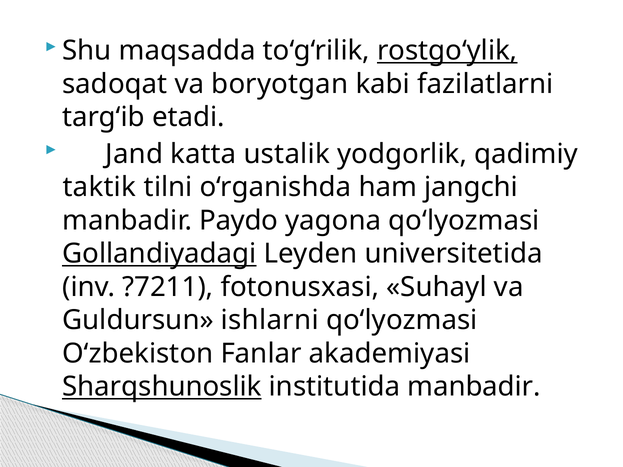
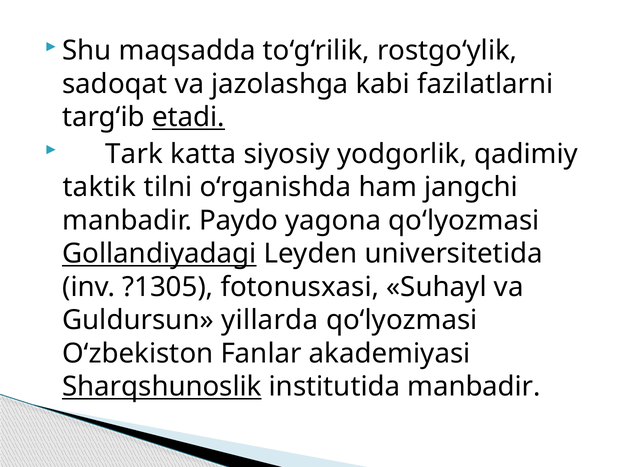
rostgo‘ylik underline: present -> none (447, 51)
boryotgan: boryotgan -> jazolashga (280, 84)
etadi underline: none -> present (189, 117)
Jand: Jand -> Tark (134, 154)
ustalik: ustalik -> siyosiy (287, 154)
?7211: ?7211 -> ?1305 (168, 287)
ishlarni: ishlarni -> yillarda (270, 320)
